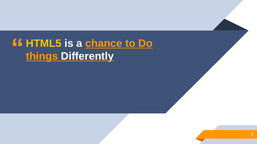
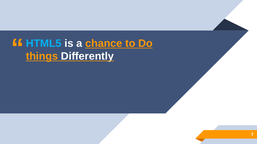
HTML5 colour: yellow -> light blue (44, 44)
